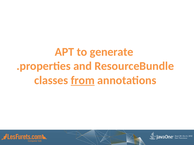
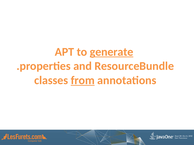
generate underline: none -> present (112, 52)
